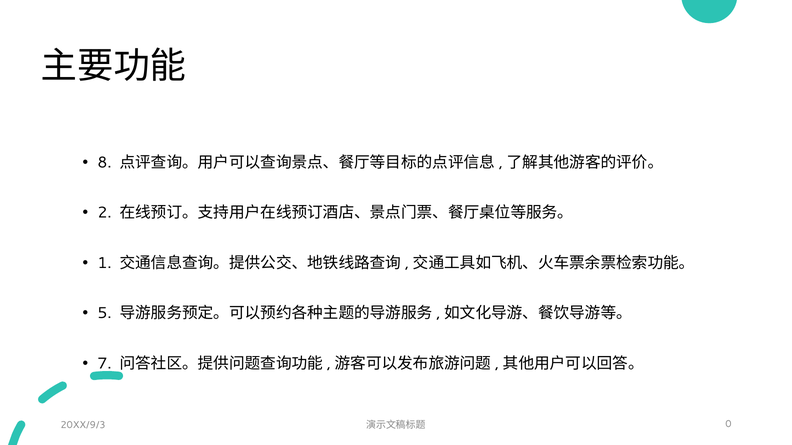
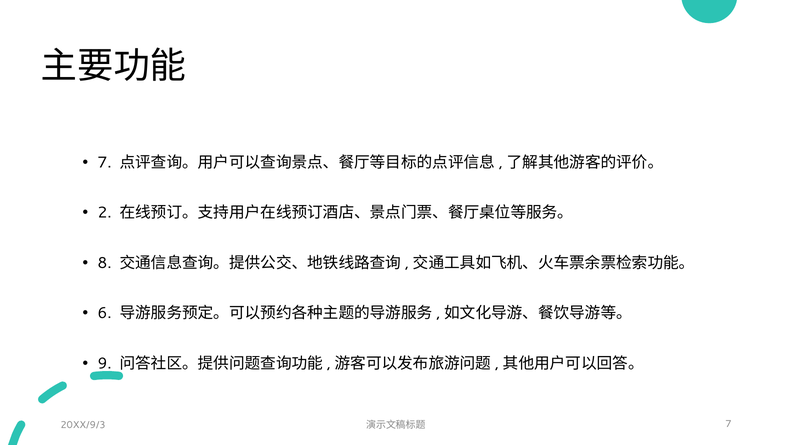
8: 8 -> 7 (105, 163)
1: 1 -> 8 (105, 263)
5: 5 -> 6 (105, 314)
7: 7 -> 9 (105, 364)
0: 0 -> 7 (728, 424)
